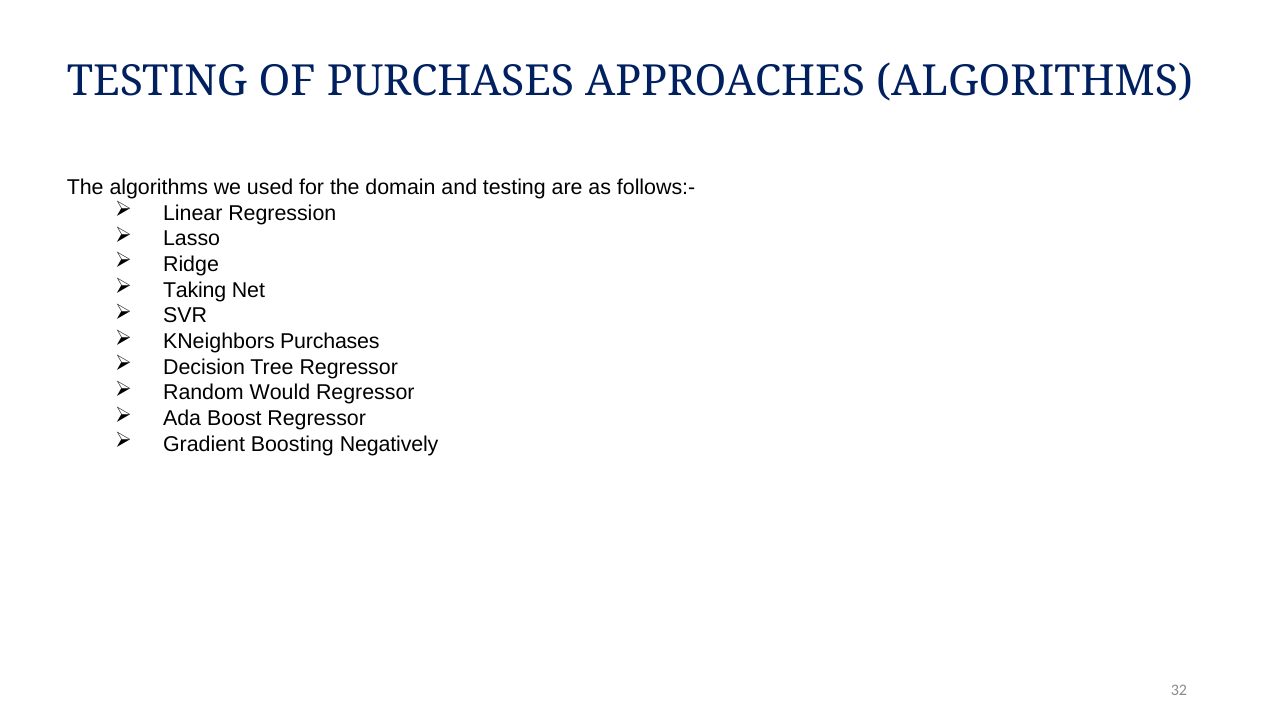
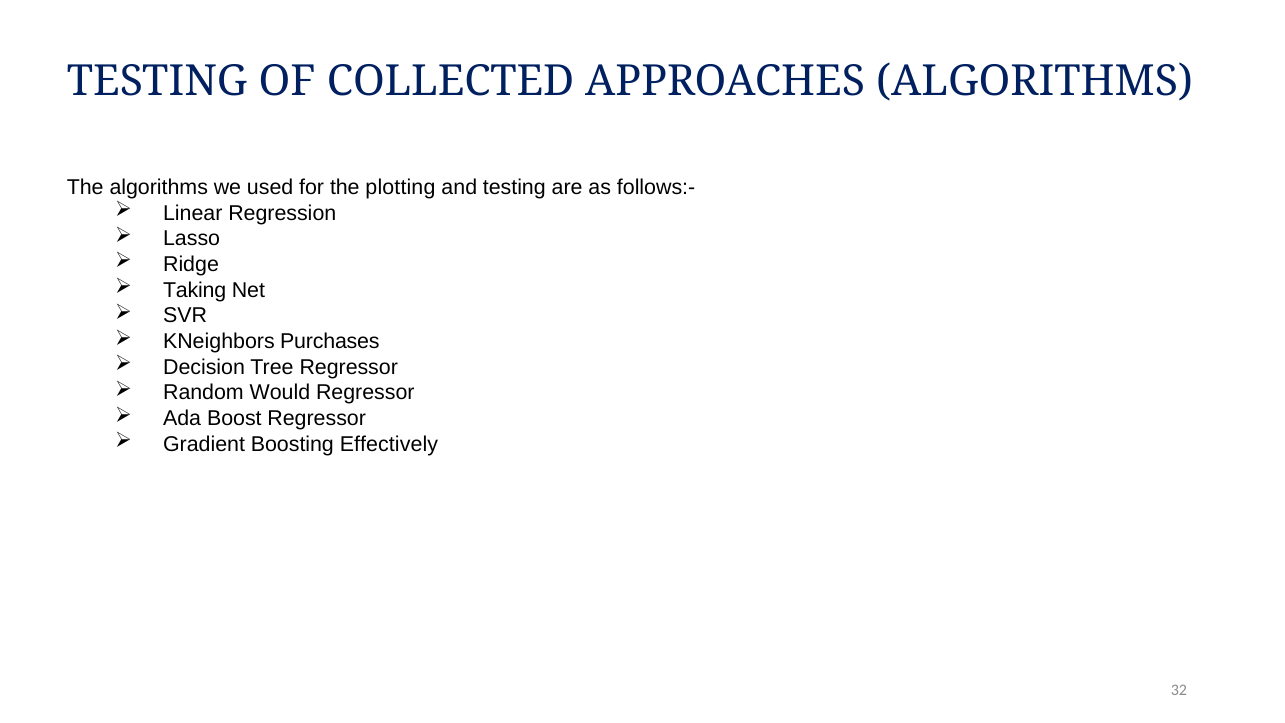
OF PURCHASES: PURCHASES -> COLLECTED (451, 82)
domain: domain -> plotting (400, 187)
Negatively: Negatively -> Effectively (389, 444)
